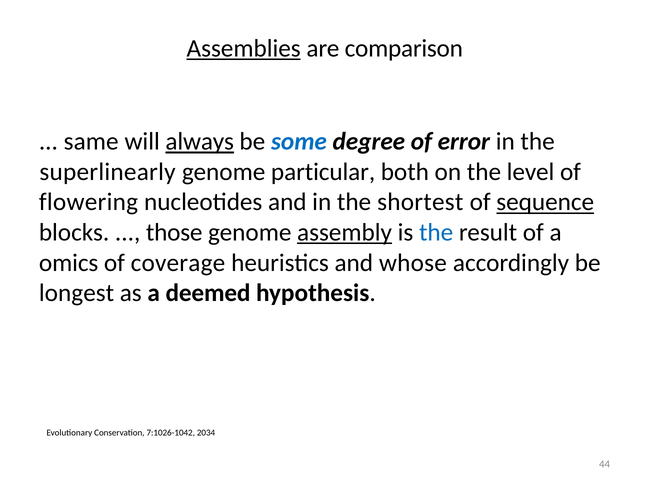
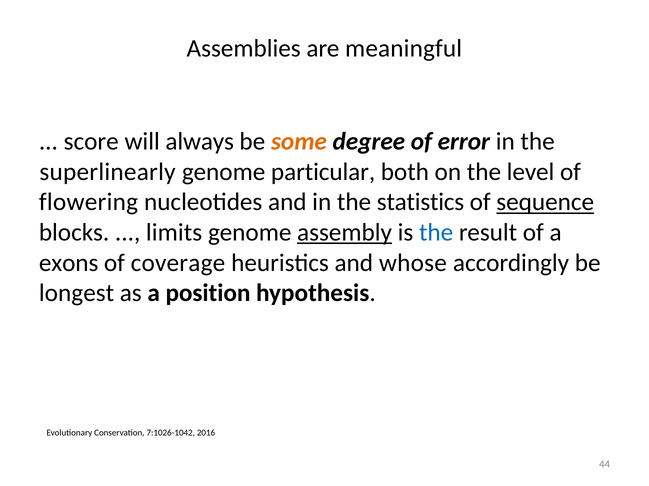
Assemblies underline: present -> none (244, 49)
comparison: comparison -> meaningful (404, 49)
same: same -> score (91, 142)
always underline: present -> none (200, 142)
some colour: blue -> orange (299, 142)
shortest: shortest -> statistics (421, 202)
those: those -> limits (174, 233)
omics: omics -> exons (69, 263)
deemed: deemed -> position (208, 293)
2034: 2034 -> 2016 (206, 433)
